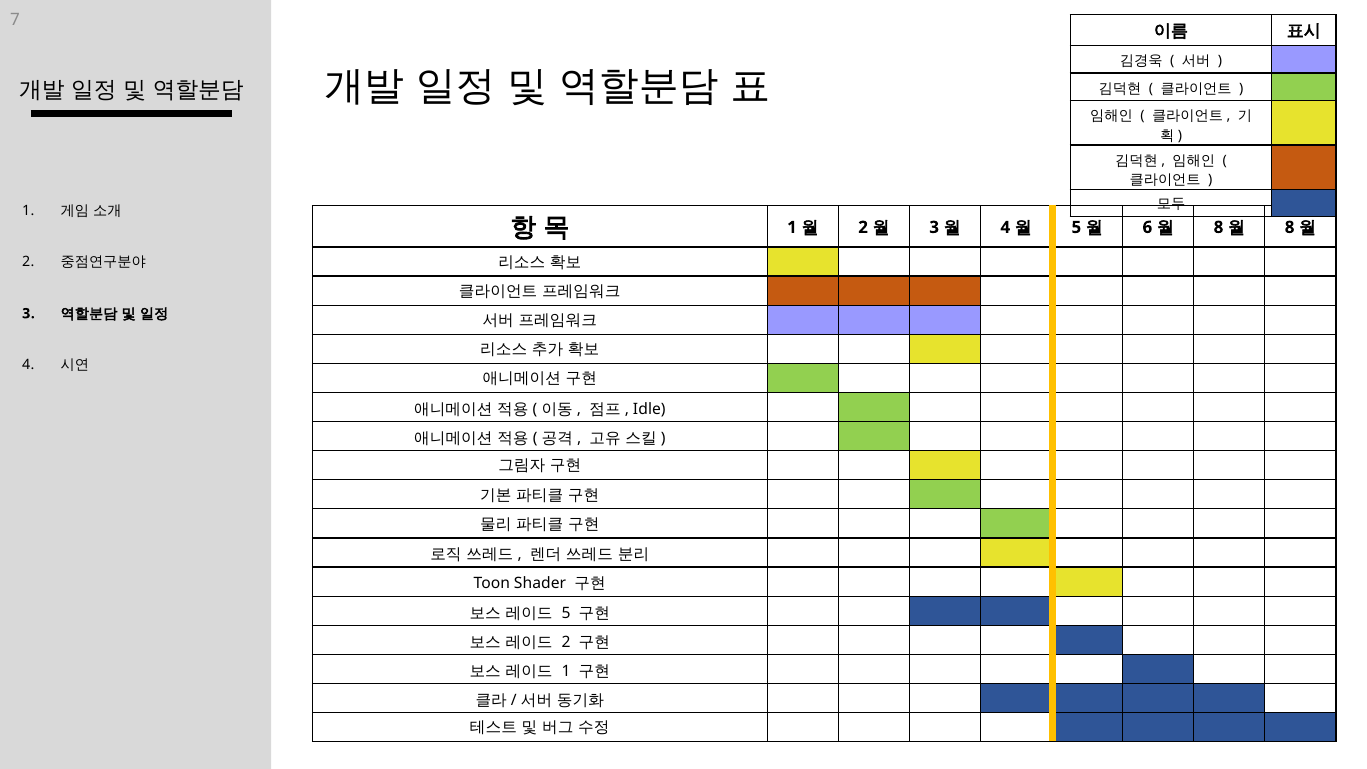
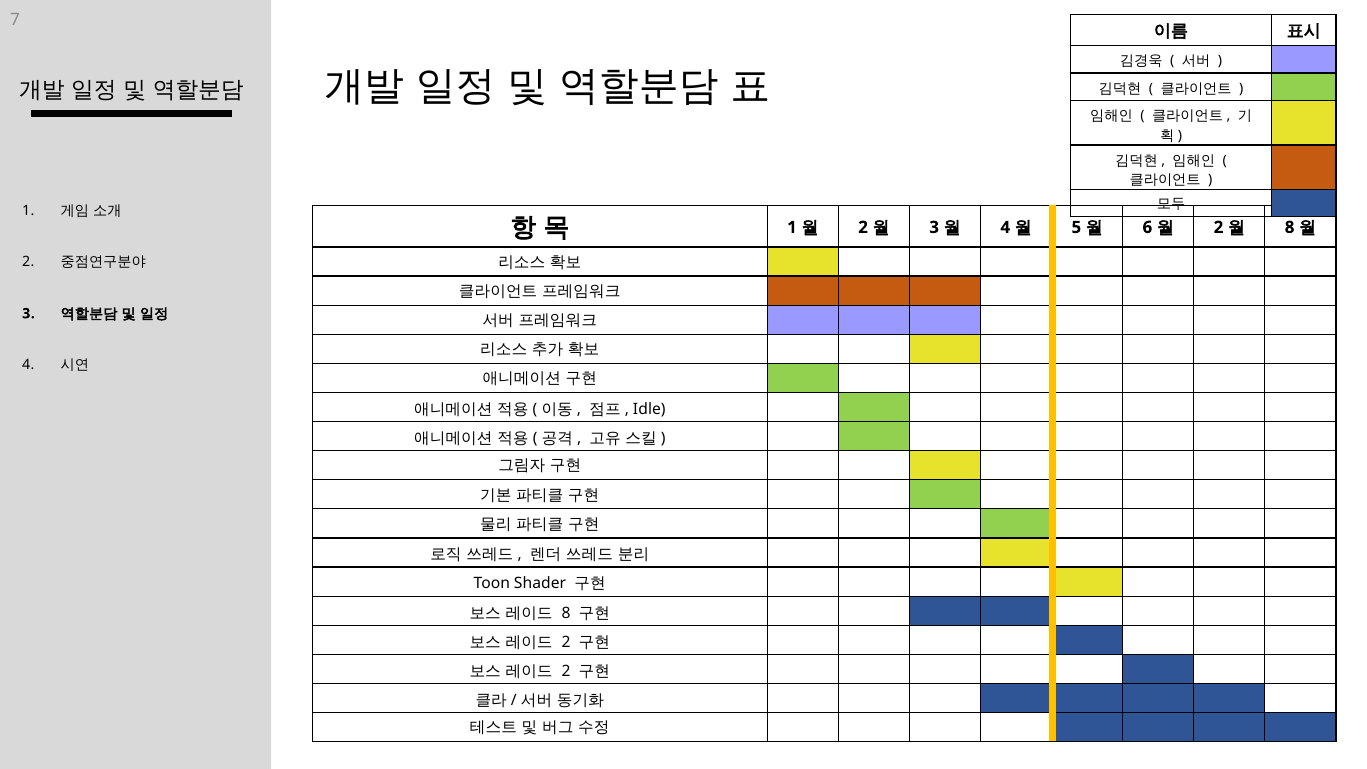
8: 8 -> 2 (1219, 227)
5: 5 -> 8 (566, 613)
1: 1 -> 2 (566, 671)
